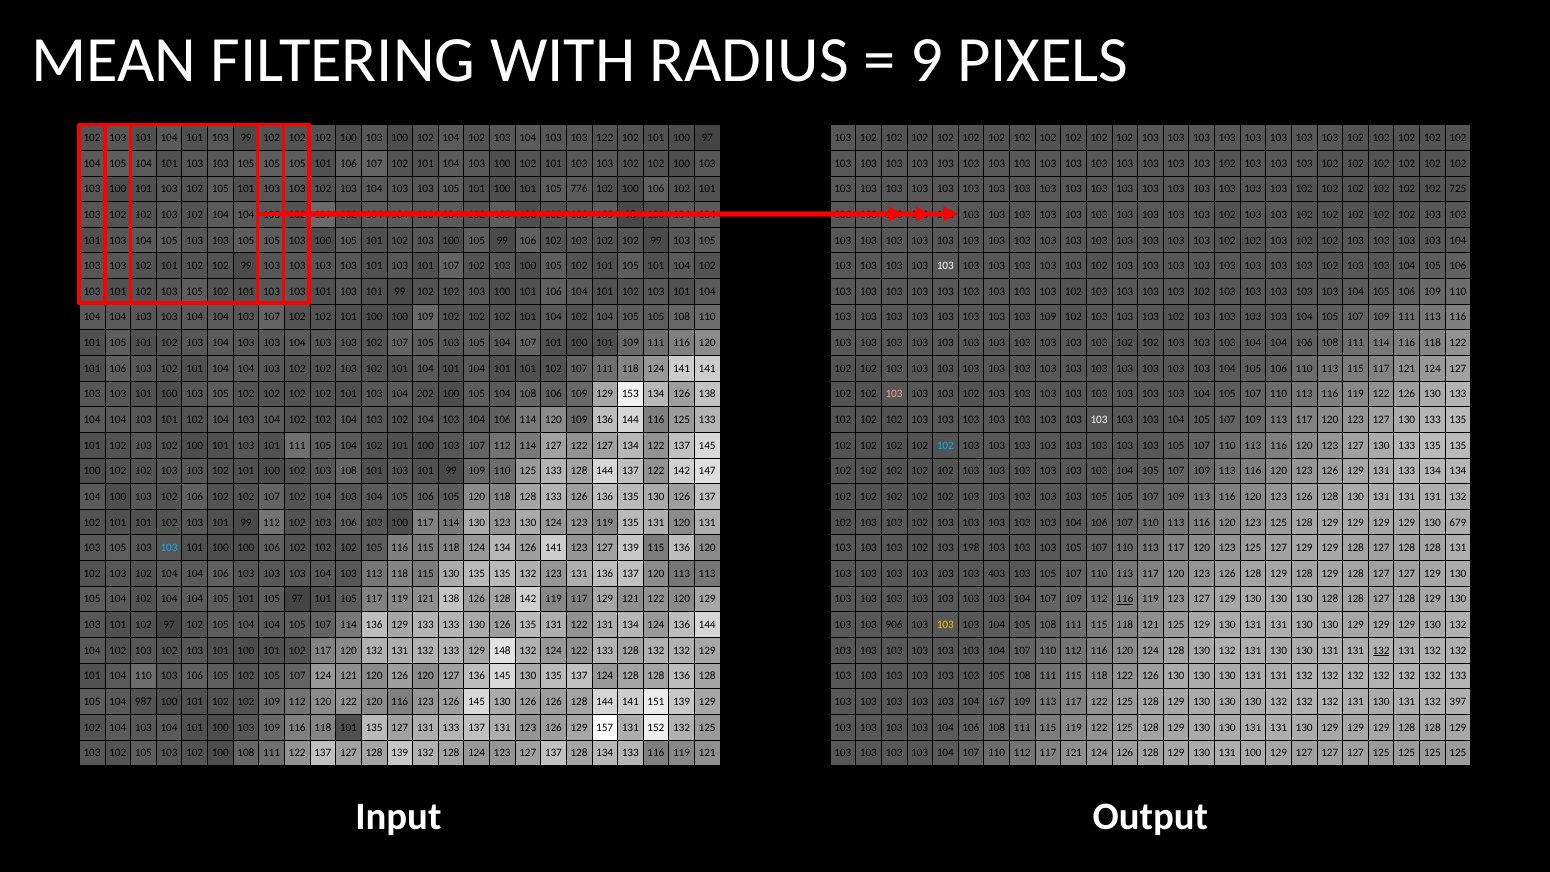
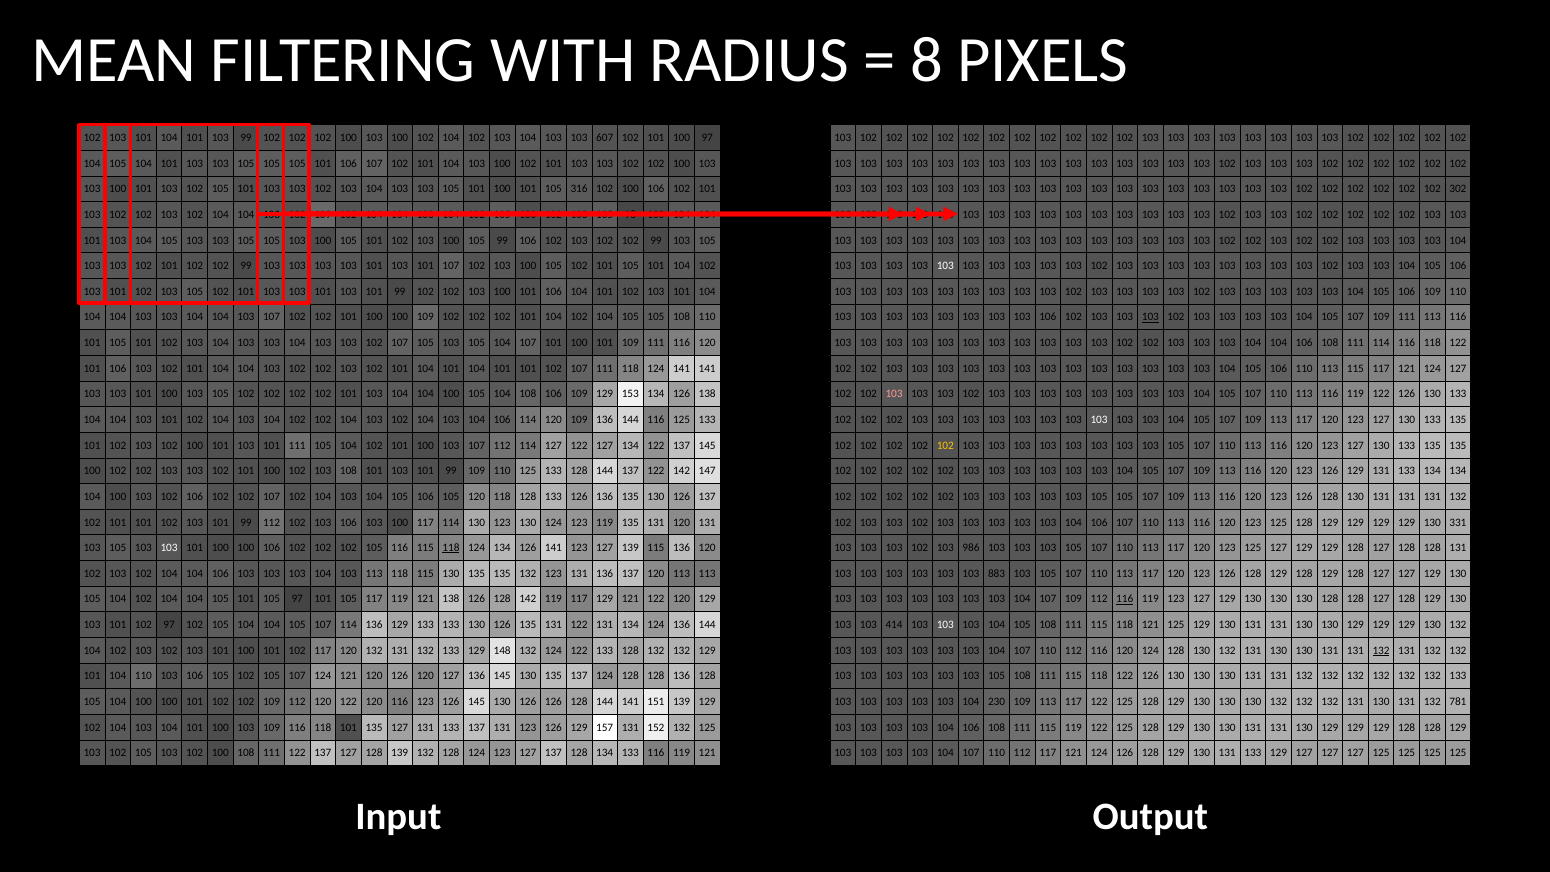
9: 9 -> 8 (926, 60)
103 122: 122 -> 607 (605, 138)
776: 776 -> 316 (579, 189)
725: 725 -> 302 (1458, 189)
103 103 109: 109 -> 106 (1048, 317)
103 underline: none -> present (1150, 317)
101 103 104 202: 202 -> 104 (425, 394)
102 colour: light blue -> yellow (945, 445)
679: 679 -> 331 (1458, 522)
103 colour: light blue -> white (169, 548)
118 underline: none -> present (451, 548)
198: 198 -> 986 (971, 548)
403: 403 -> 883 (997, 573)
906: 906 -> 414 (894, 625)
103 colour: yellow -> white (945, 625)
105 104 987: 987 -> 100 (143, 702)
167: 167 -> 230 (997, 702)
397: 397 -> 781 (1458, 702)
130 131 100: 100 -> 133 (1253, 753)
